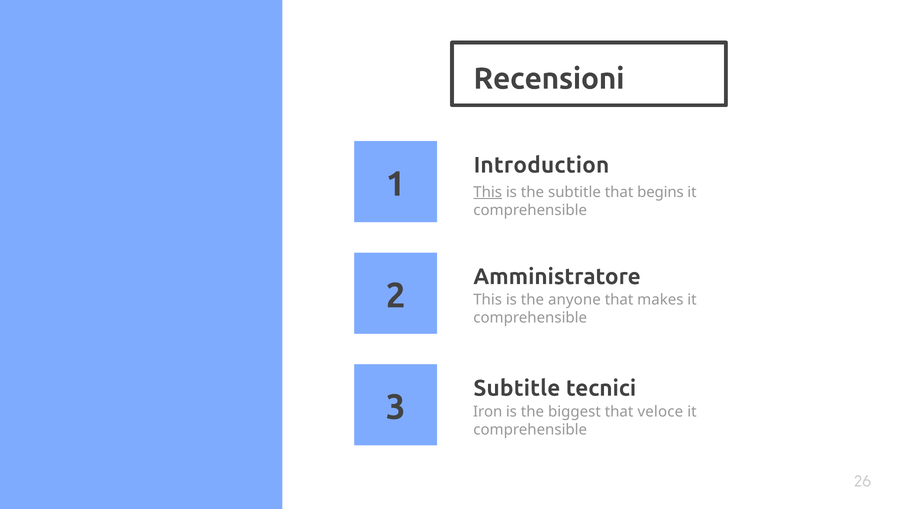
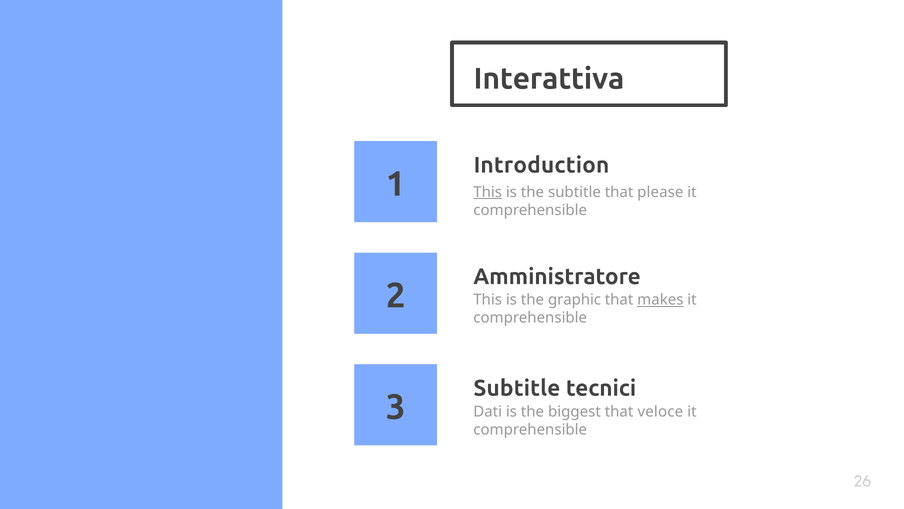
Recensioni: Recensioni -> Interattiva (549, 79)
begins: begins -> please (660, 192)
anyone: anyone -> graphic (575, 300)
makes underline: none -> present (660, 300)
Iron: Iron -> Dati (488, 411)
